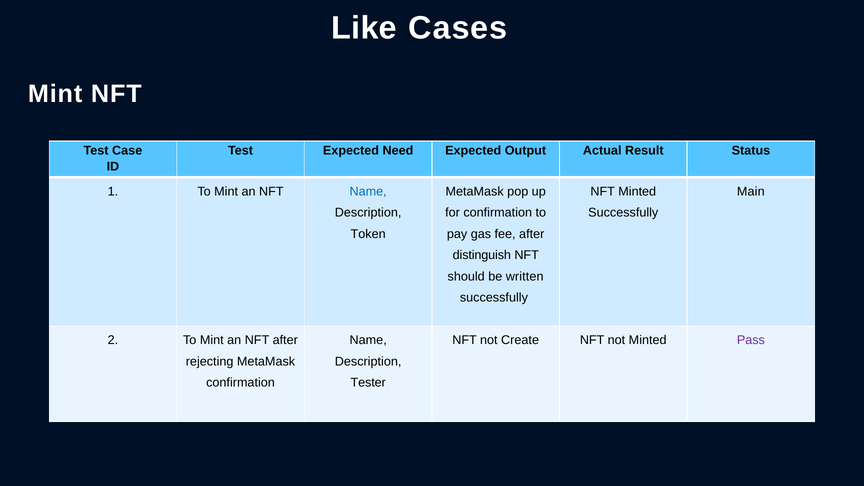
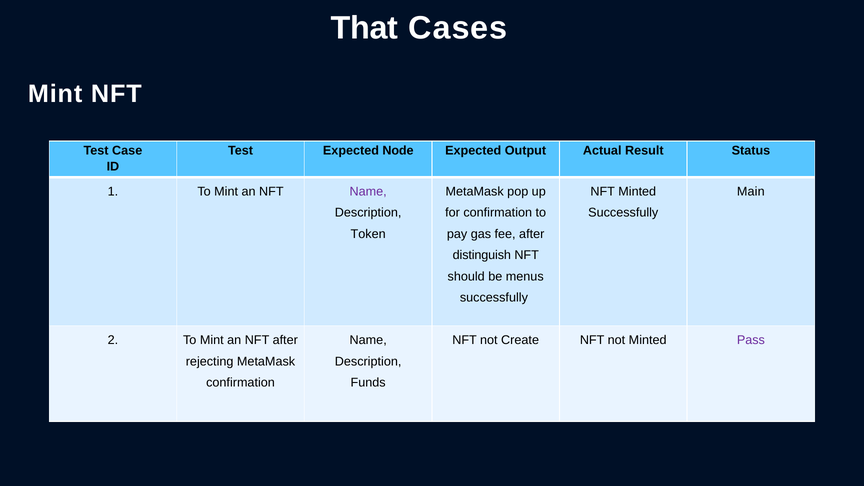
Like: Like -> That (364, 28)
Need: Need -> Node (398, 150)
Name colour: blue -> purple (368, 192)
written: written -> menus (525, 277)
Tester: Tester -> Funds (368, 383)
